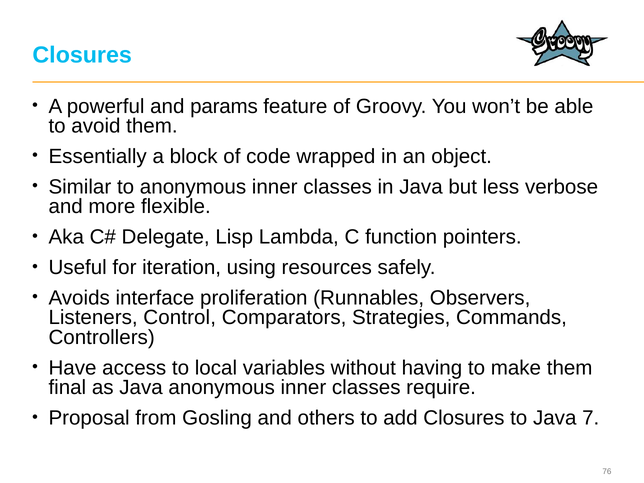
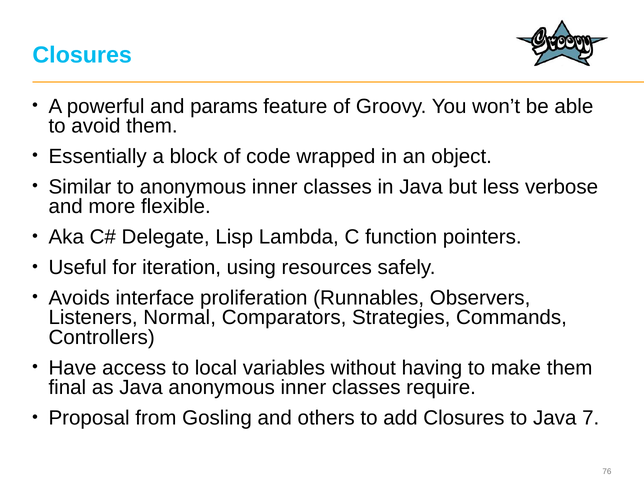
Control: Control -> Normal (180, 318)
